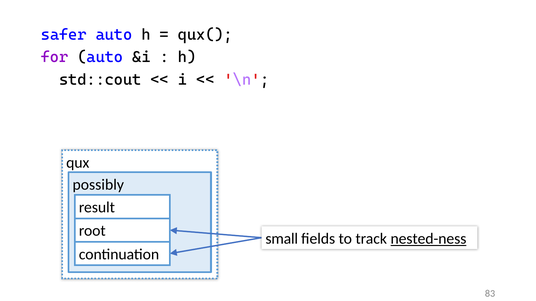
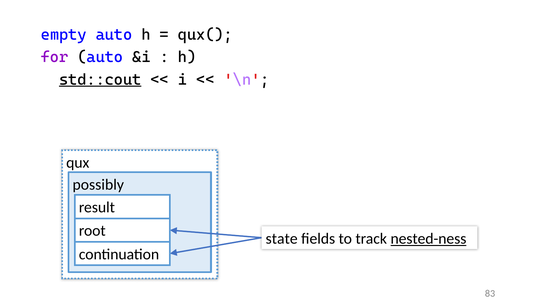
safer: safer -> empty (64, 35)
std::cout underline: none -> present (100, 80)
small: small -> state (282, 239)
